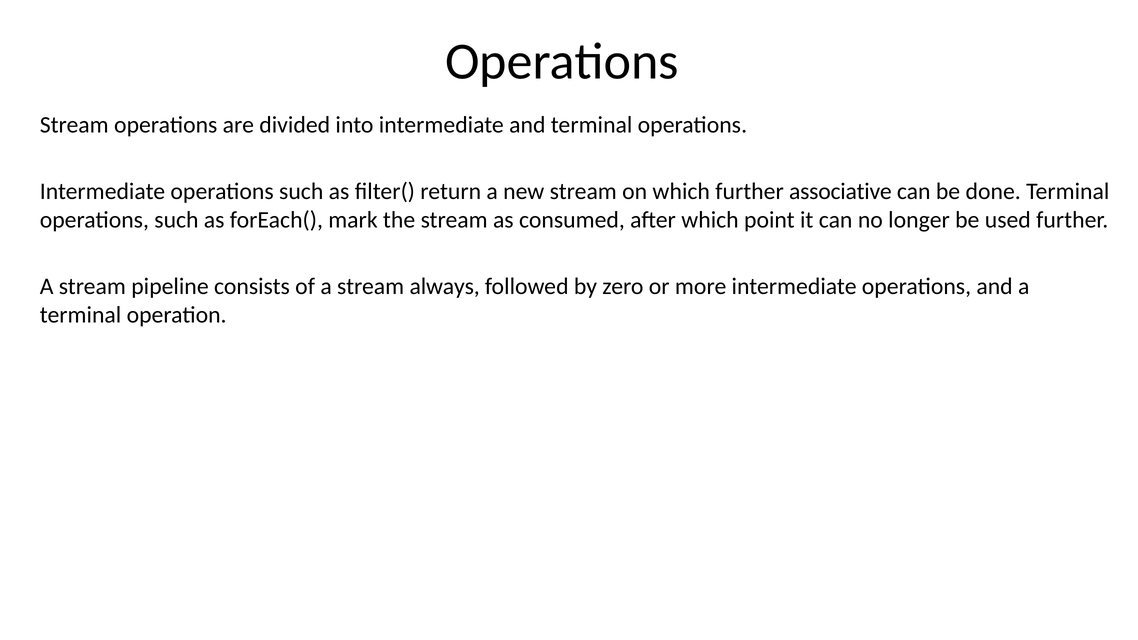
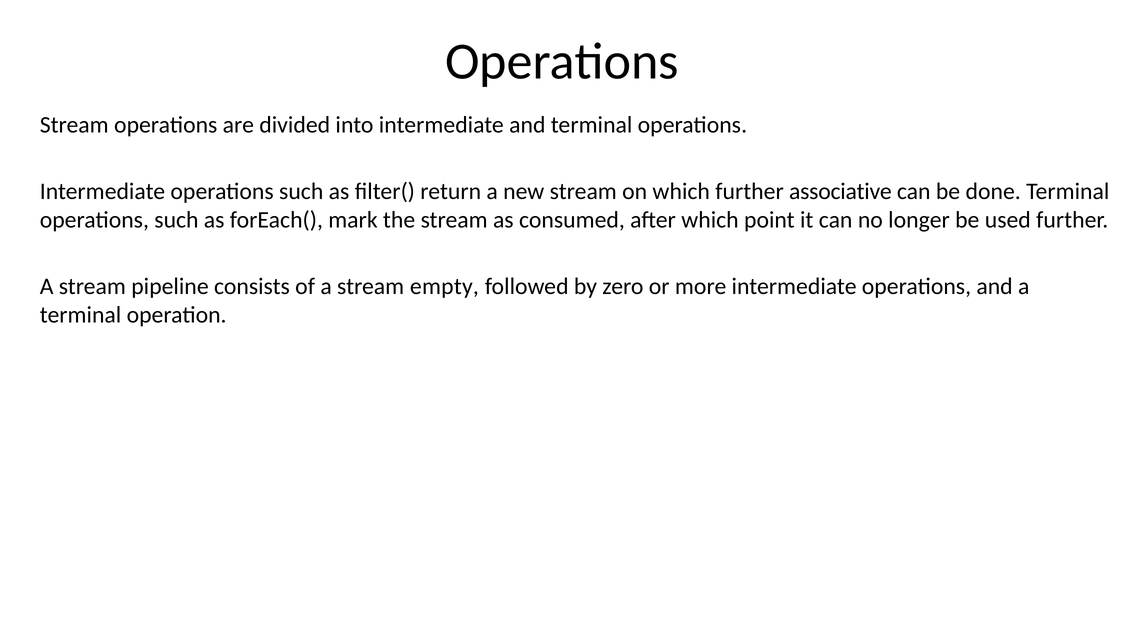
always: always -> empty (444, 287)
